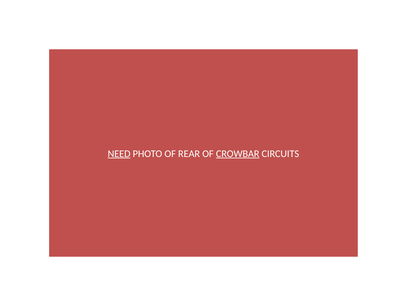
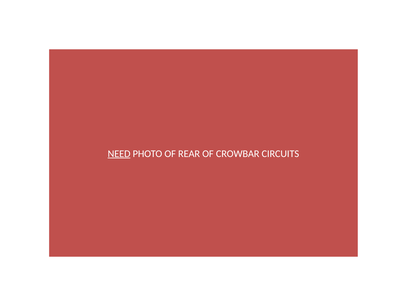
CROWBAR underline: present -> none (238, 153)
